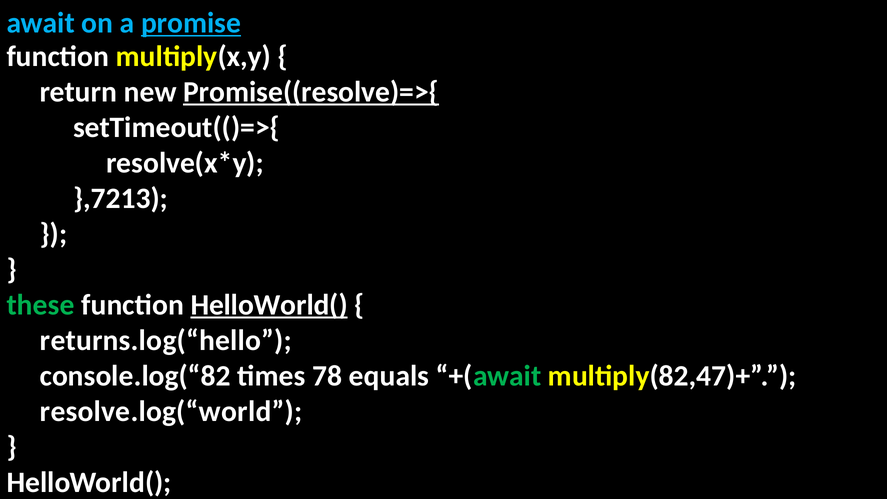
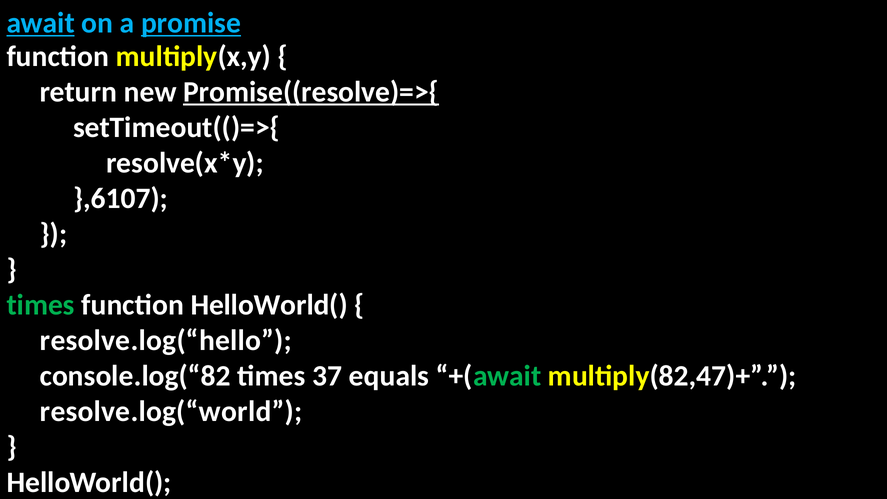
await underline: none -> present (41, 23)
},7213: },7213 -> },6107 (121, 198)
these: these -> times (41, 305)
HelloWorld( underline: present -> none (269, 305)
returns.log(“hello: returns.log(“hello -> resolve.log(“hello (166, 340)
78: 78 -> 37 (327, 376)
